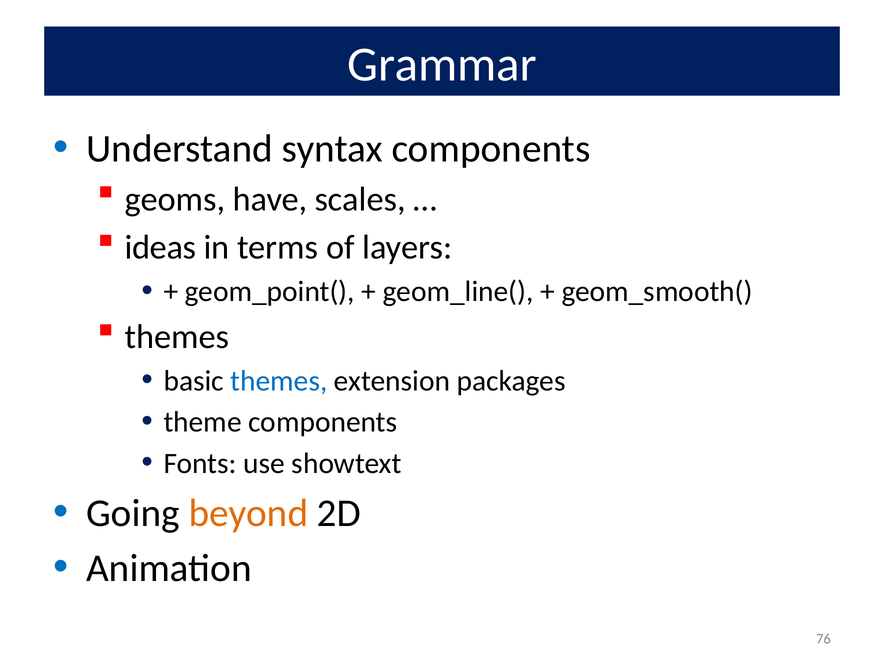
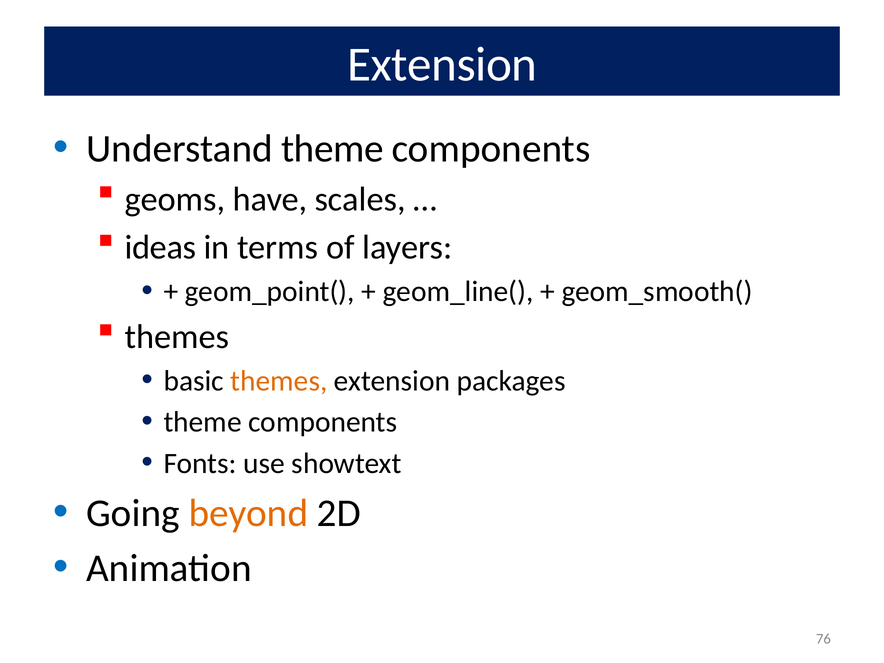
Grammar: Grammar -> Extension (442, 65)
Understand syntax: syntax -> theme (332, 149)
themes colour: blue -> orange (279, 381)
